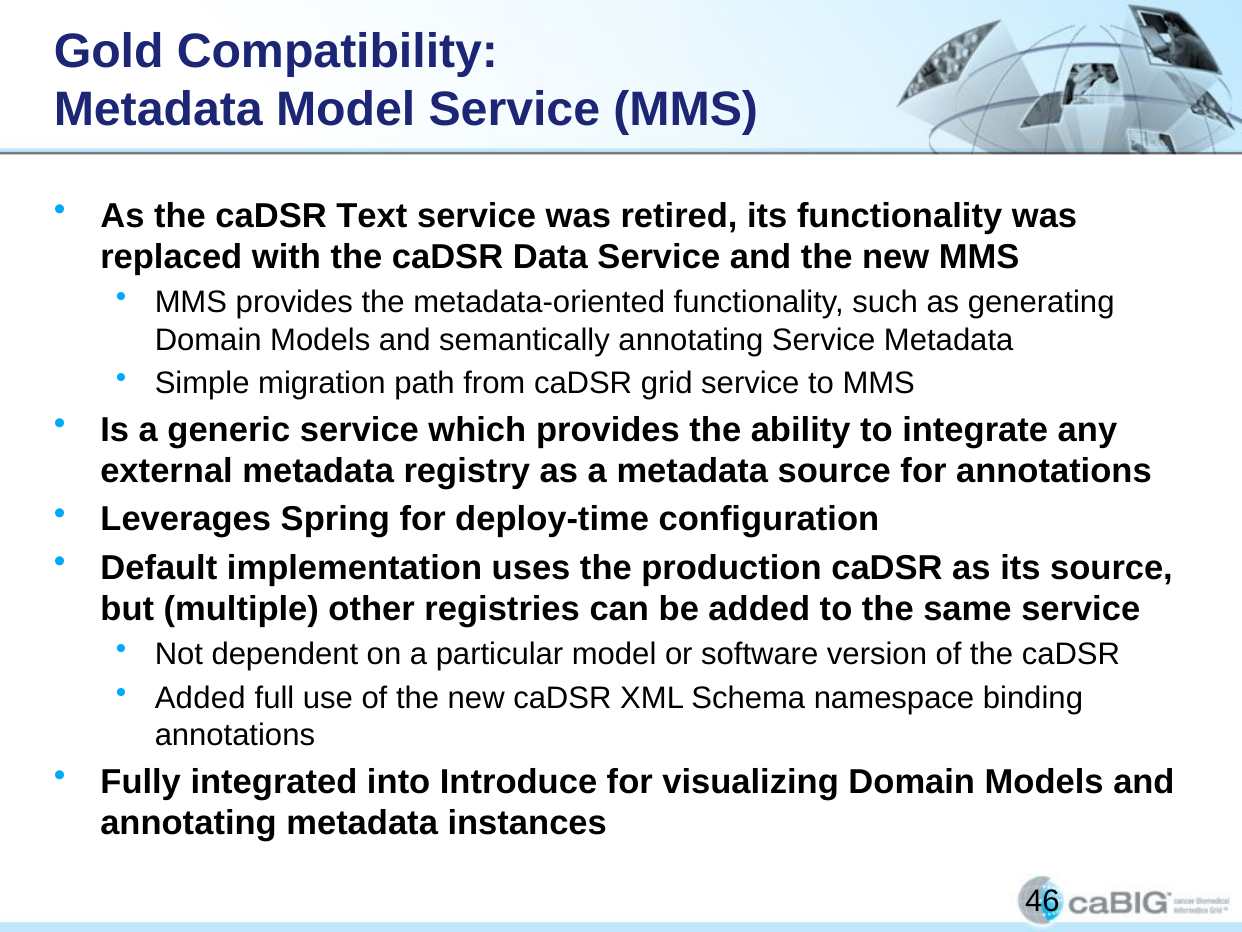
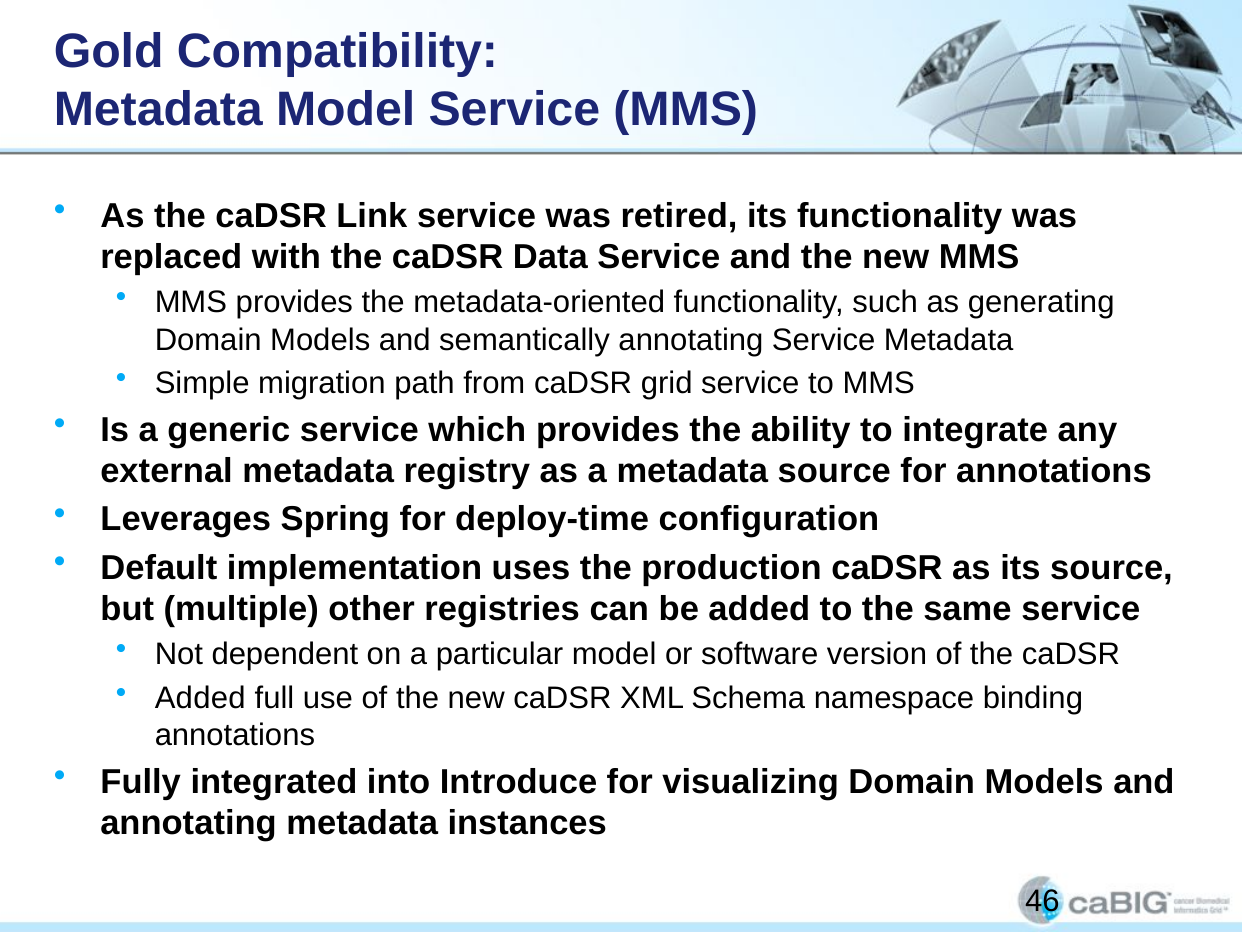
Text: Text -> Link (372, 216)
